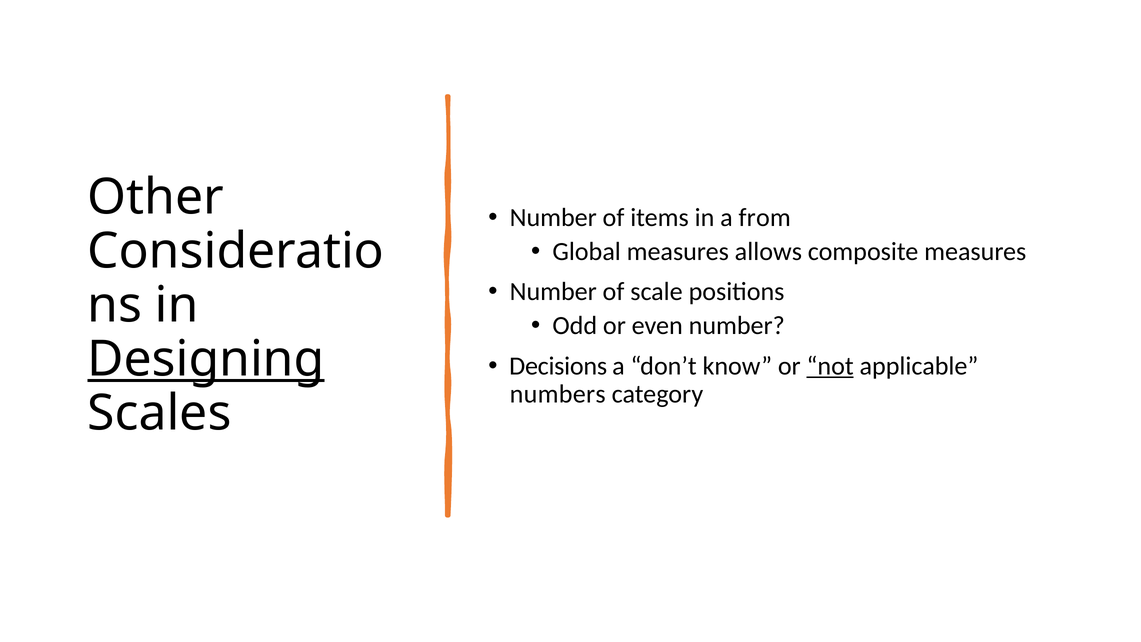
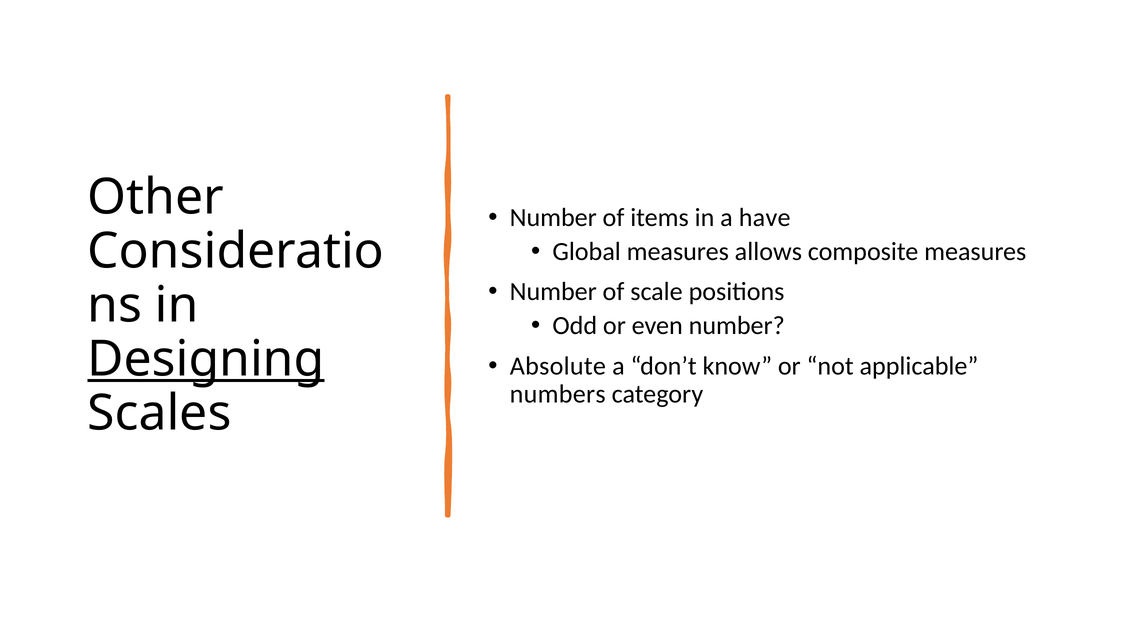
from: from -> have (765, 217)
Decisions: Decisions -> Absolute (558, 366)
not underline: present -> none (830, 366)
